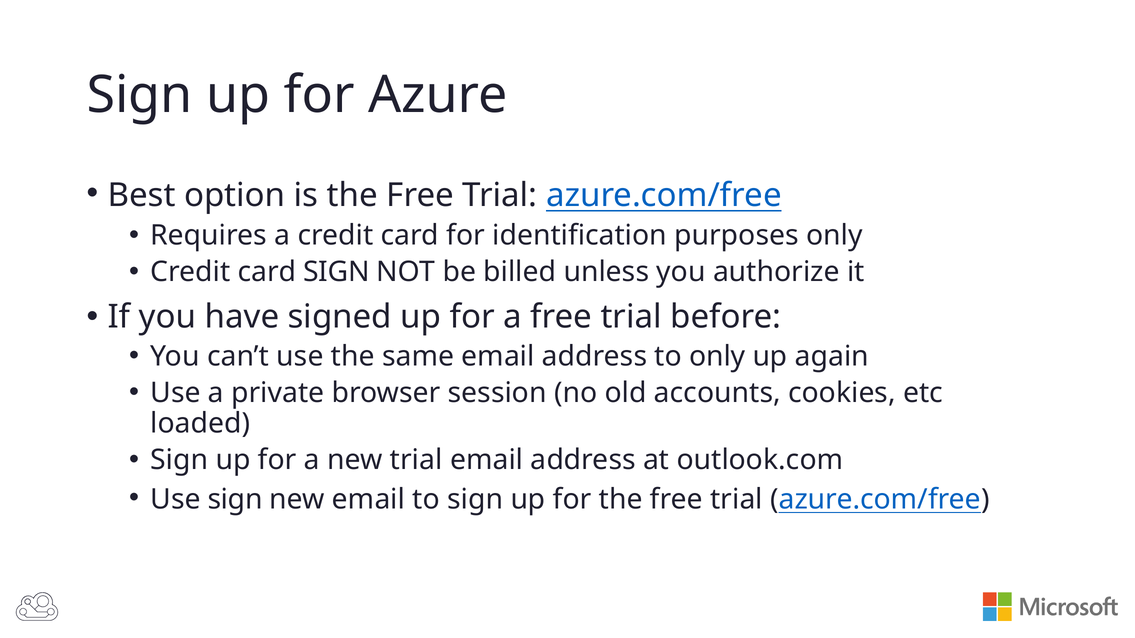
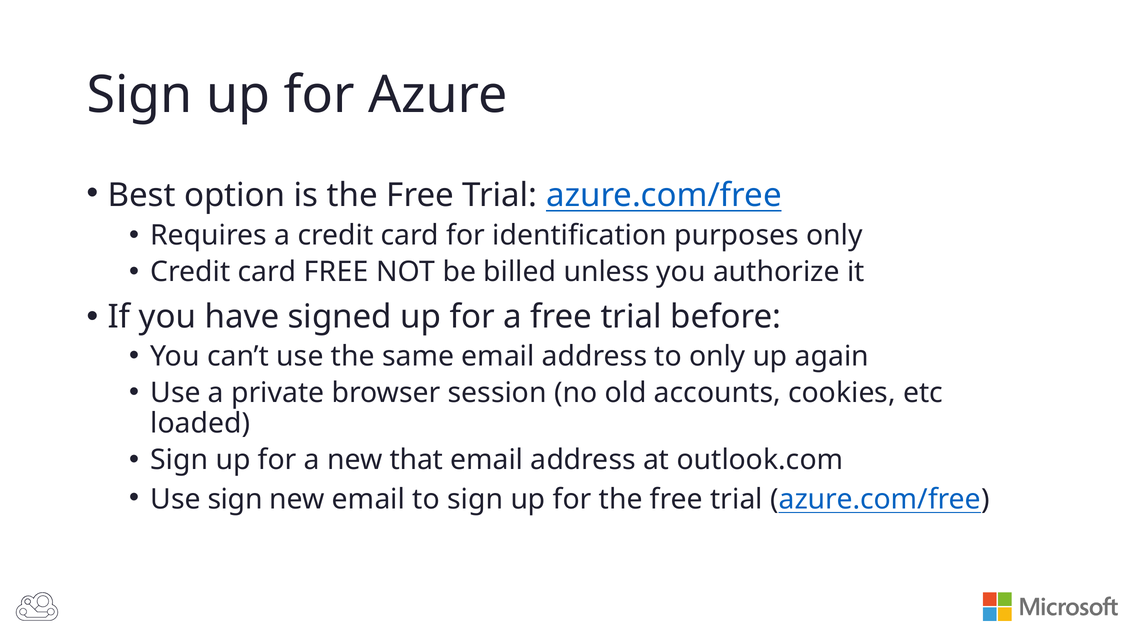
card SIGN: SIGN -> FREE (336, 272)
new trial: trial -> that (416, 460)
